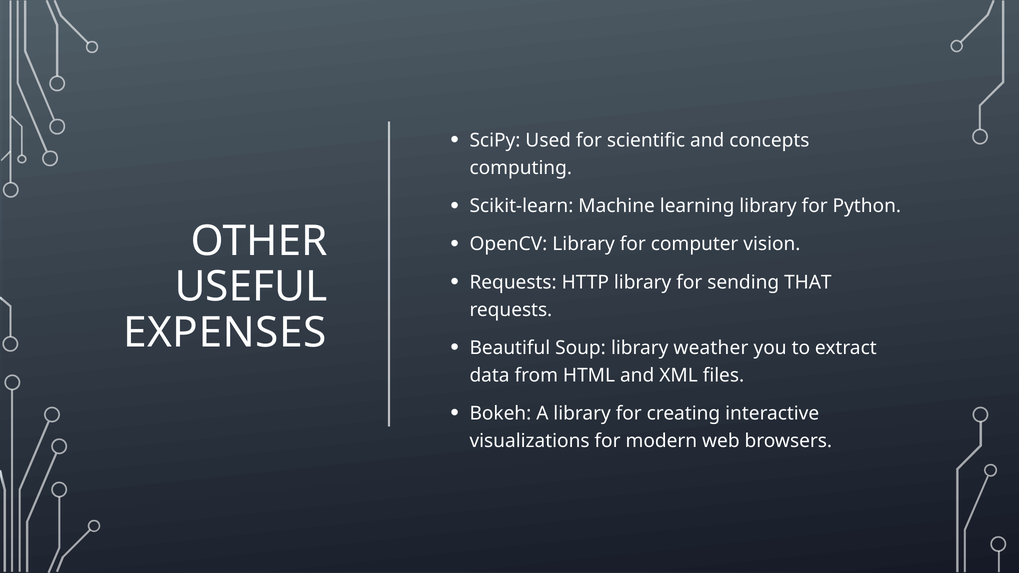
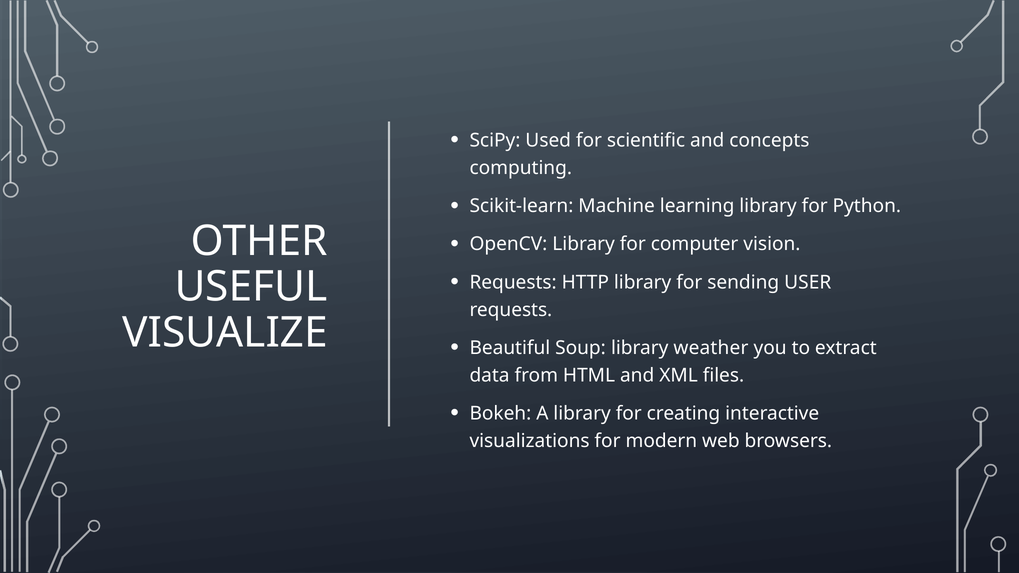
THAT: THAT -> USER (808, 282)
EXPENSES: EXPENSES -> VISUALIZE (225, 333)
